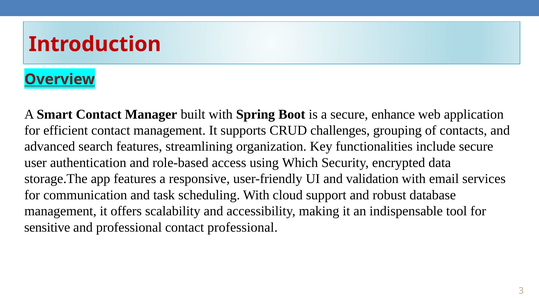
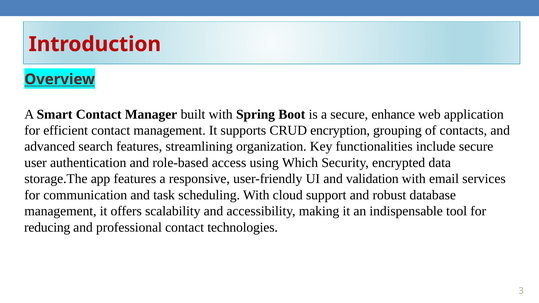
challenges: challenges -> encryption (340, 130)
sensitive: sensitive -> reducing (47, 227)
contact professional: professional -> technologies (243, 227)
